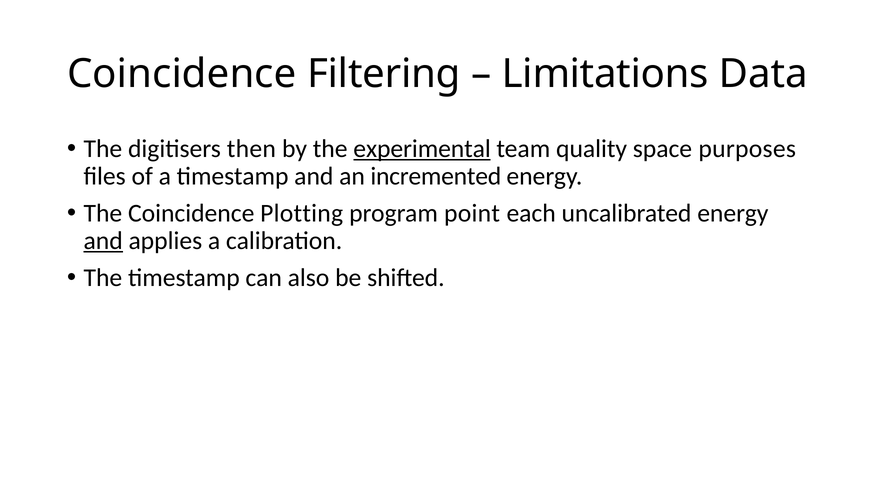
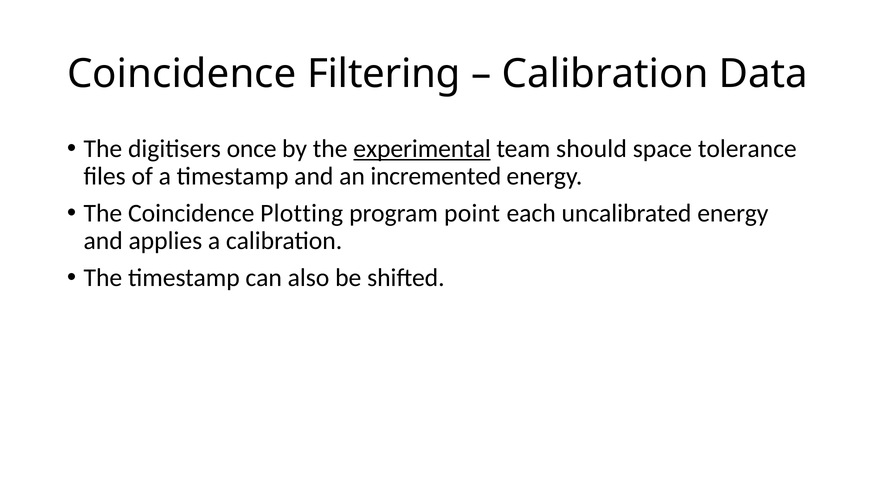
Limitations: Limitations -> Calibration (605, 74)
then: then -> once (252, 149)
quality: quality -> should (591, 149)
purposes: purposes -> tolerance (747, 149)
and underline: present -> none (103, 241)
